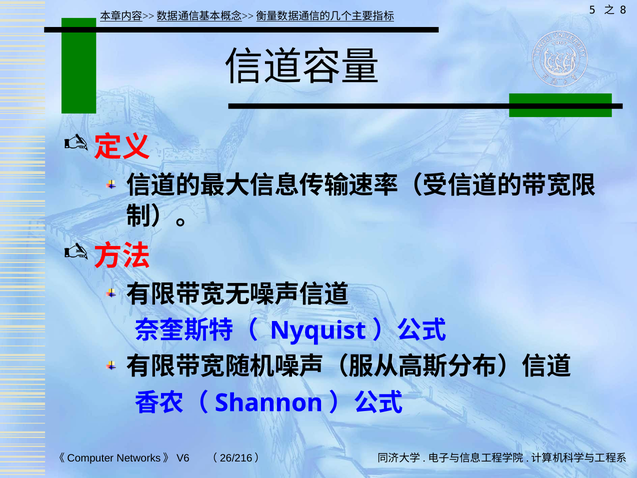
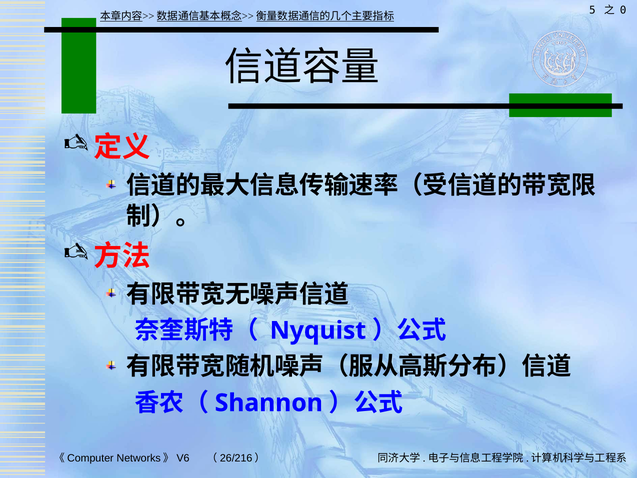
8: 8 -> 0 (623, 10)
